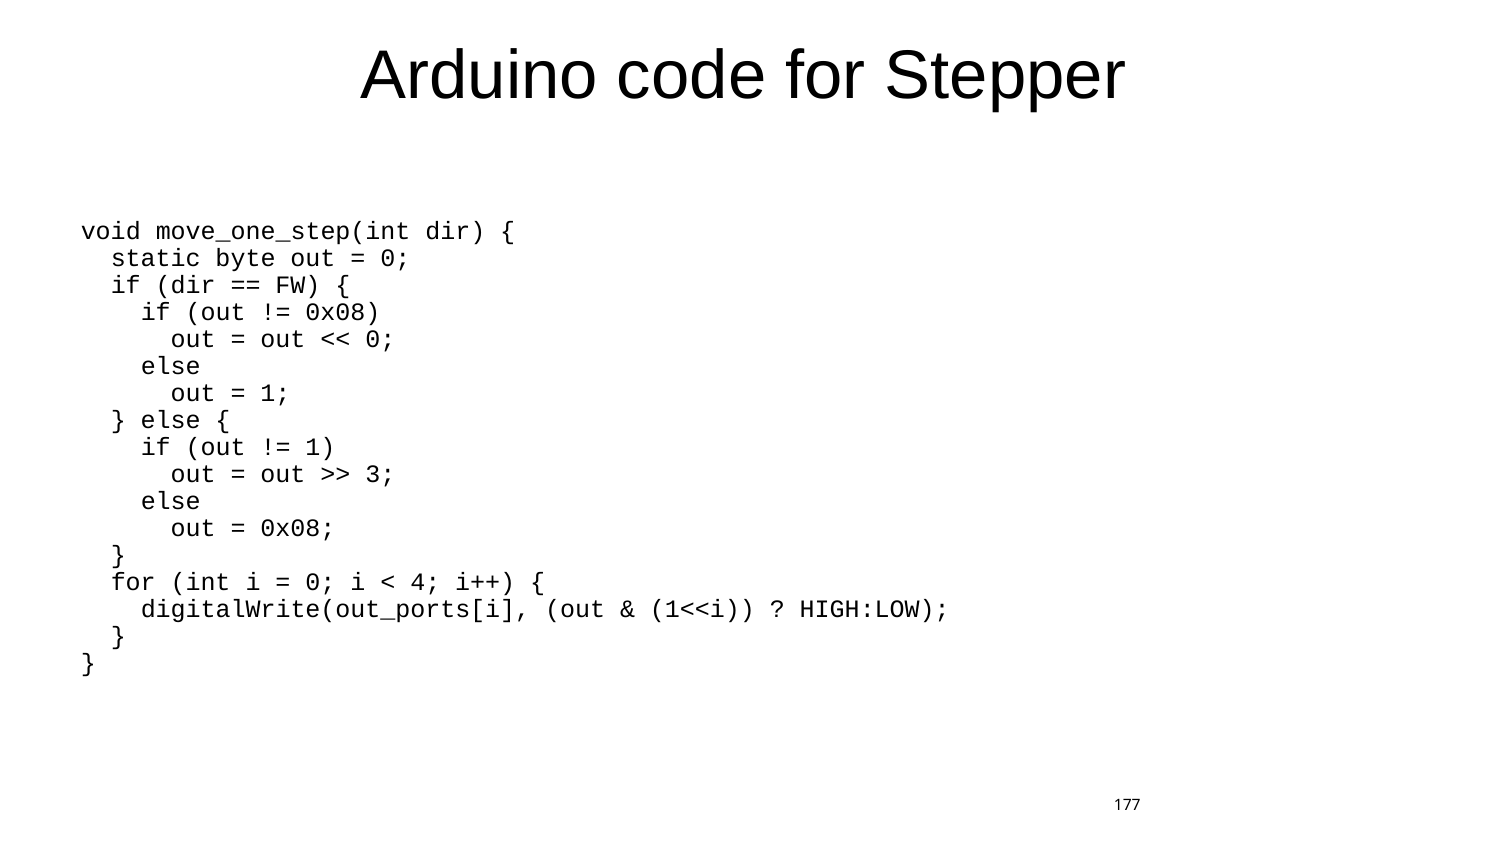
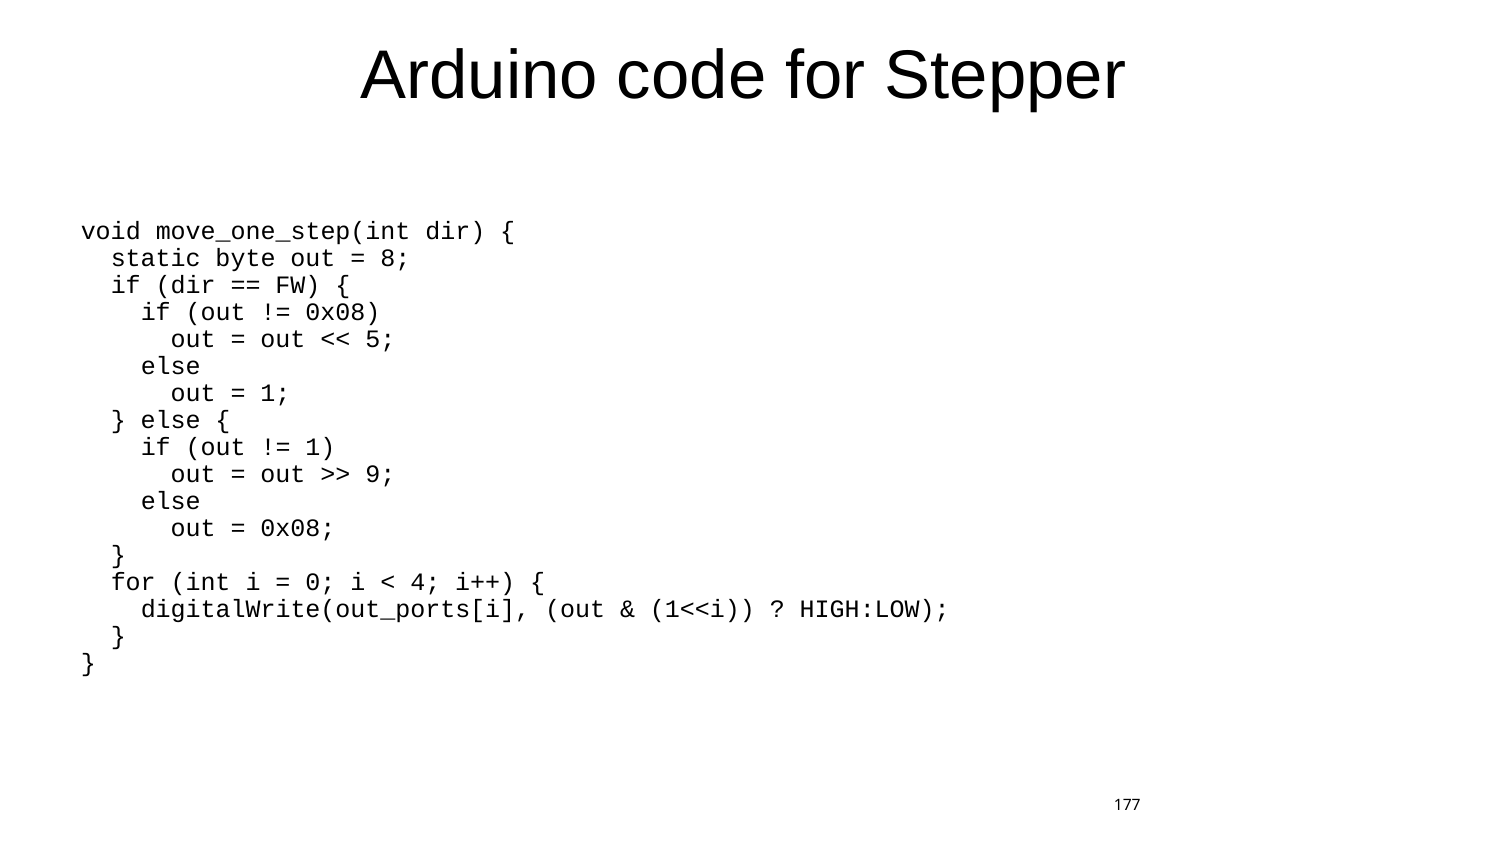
0: 0 -> 8 (395, 258)
0: 0 -> 5 (380, 339)
3: 3 -> 9 (380, 474)
